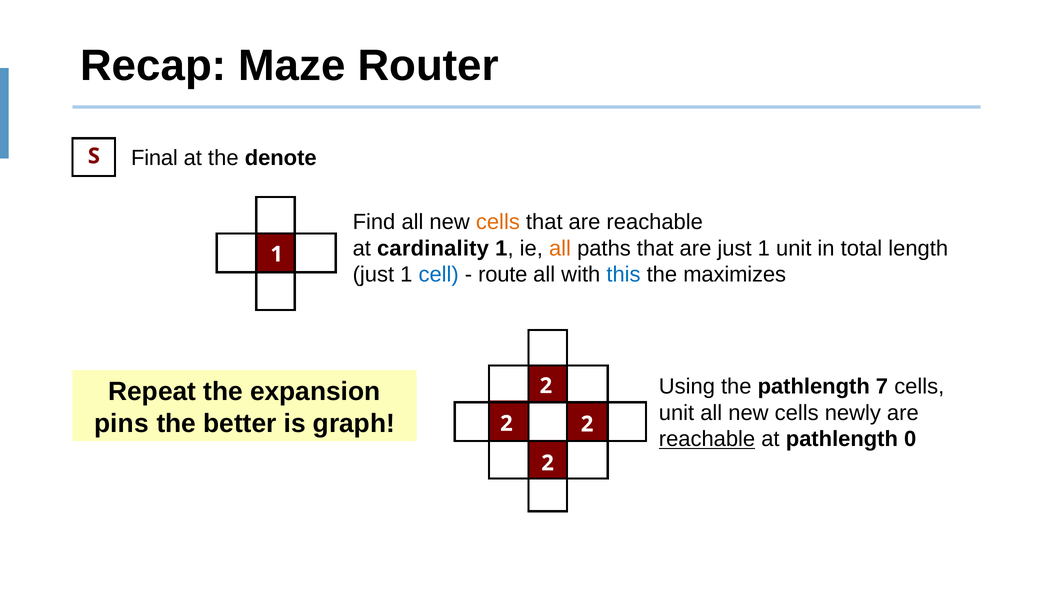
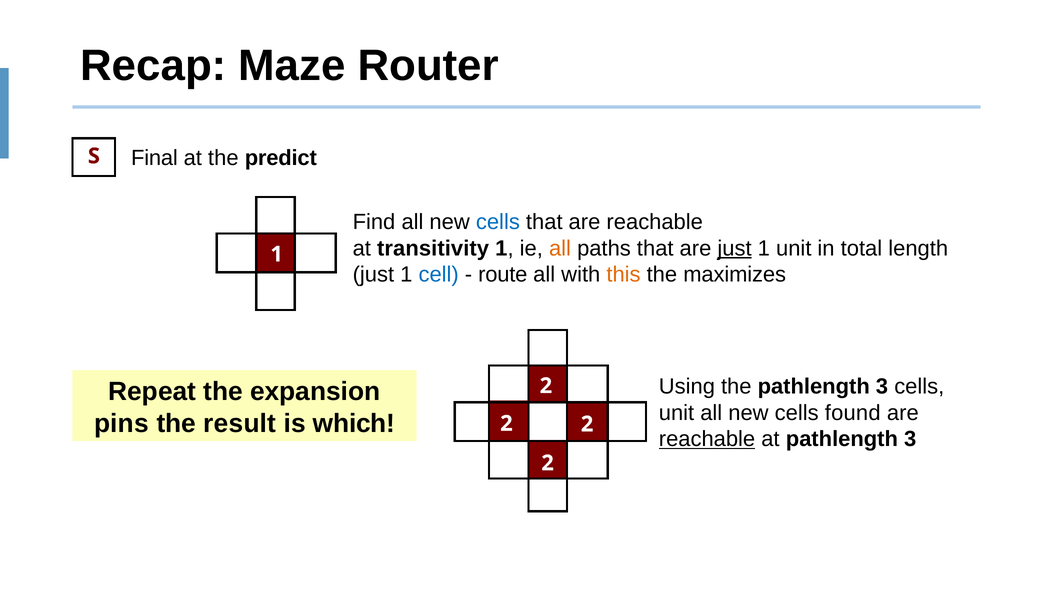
denote: denote -> predict (281, 158)
cells colour: orange -> blue (498, 222)
cardinality: cardinality -> transitivity (433, 248)
just underline: none -> present (735, 248)
this colour: blue -> orange (624, 274)
the pathlength 7: 7 -> 3 (882, 386)
newly: newly -> found (853, 412)
better: better -> result (240, 423)
graph: graph -> which (354, 423)
at pathlength 0: 0 -> 3 (910, 439)
